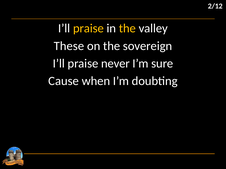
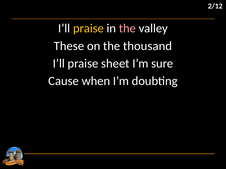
the colour: yellow -> pink (127, 28)
sovereign: sovereign -> thousand (148, 46)
never: never -> sheet (115, 64)
